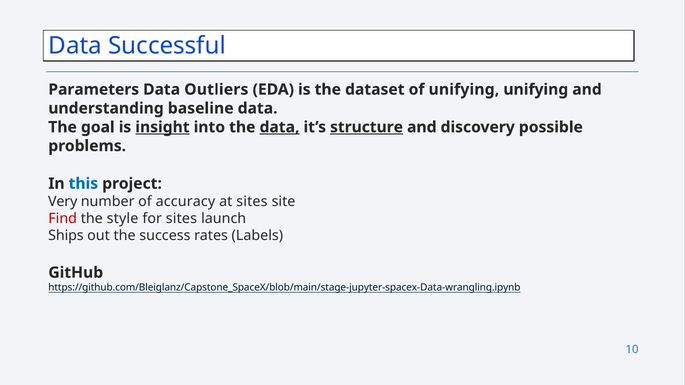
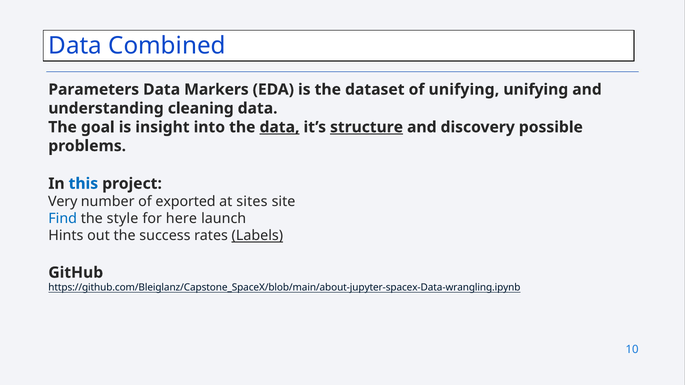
Successful: Successful -> Combined (167, 46)
Outliers: Outliers -> Markers (216, 90)
baseline: baseline -> cleaning (201, 108)
insight underline: present -> none (162, 127)
accuracy: accuracy -> exported (186, 202)
Find colour: red -> blue (63, 219)
for sites: sites -> here (181, 219)
Ships: Ships -> Hints (66, 236)
Labels underline: none -> present (257, 236)
https://github.com/Bleiglanz/Capstone_SpaceX/blob/main/stage-jupyter-spacex-Data-wrangling.ipynb: https://github.com/Bleiglanz/Capstone_SpaceX/blob/main/stage-jupyter-spacex-Data-wrangling.ipynb -> https://github.com/Bleiglanz/Capstone_SpaceX/blob/main/about-jupyter-spacex-Data-wrangling.ipynb (284, 288)
